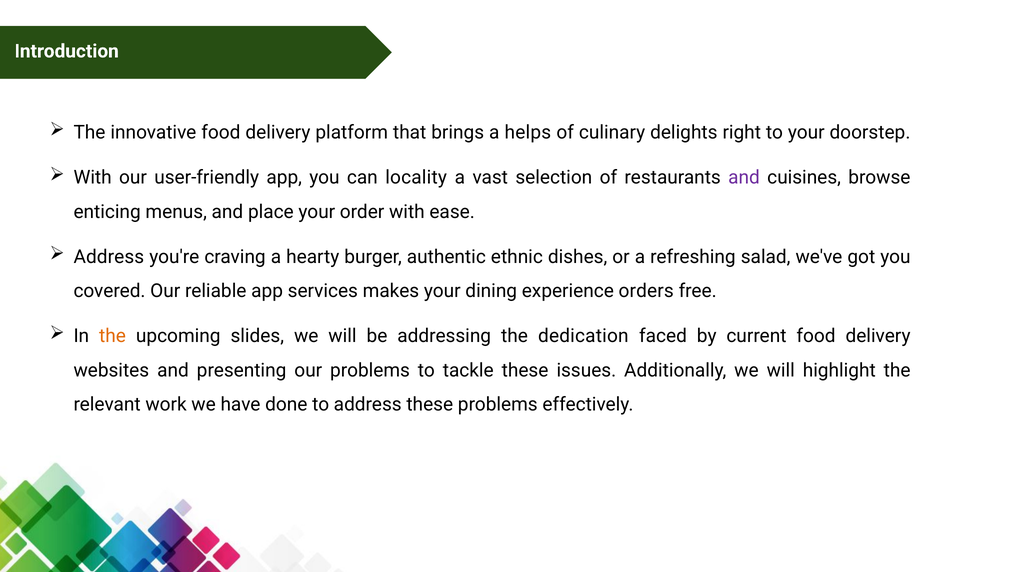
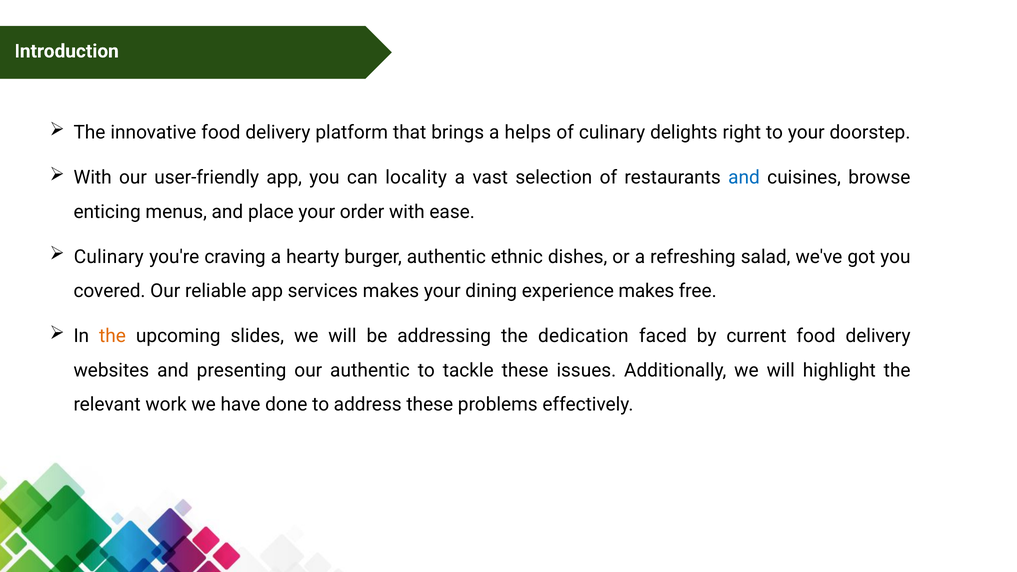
and colour: purple -> blue (744, 177)
Address: Address -> Culinary (109, 257)
experience orders: orders -> makes (646, 291)
our problems: problems -> authentic (370, 370)
